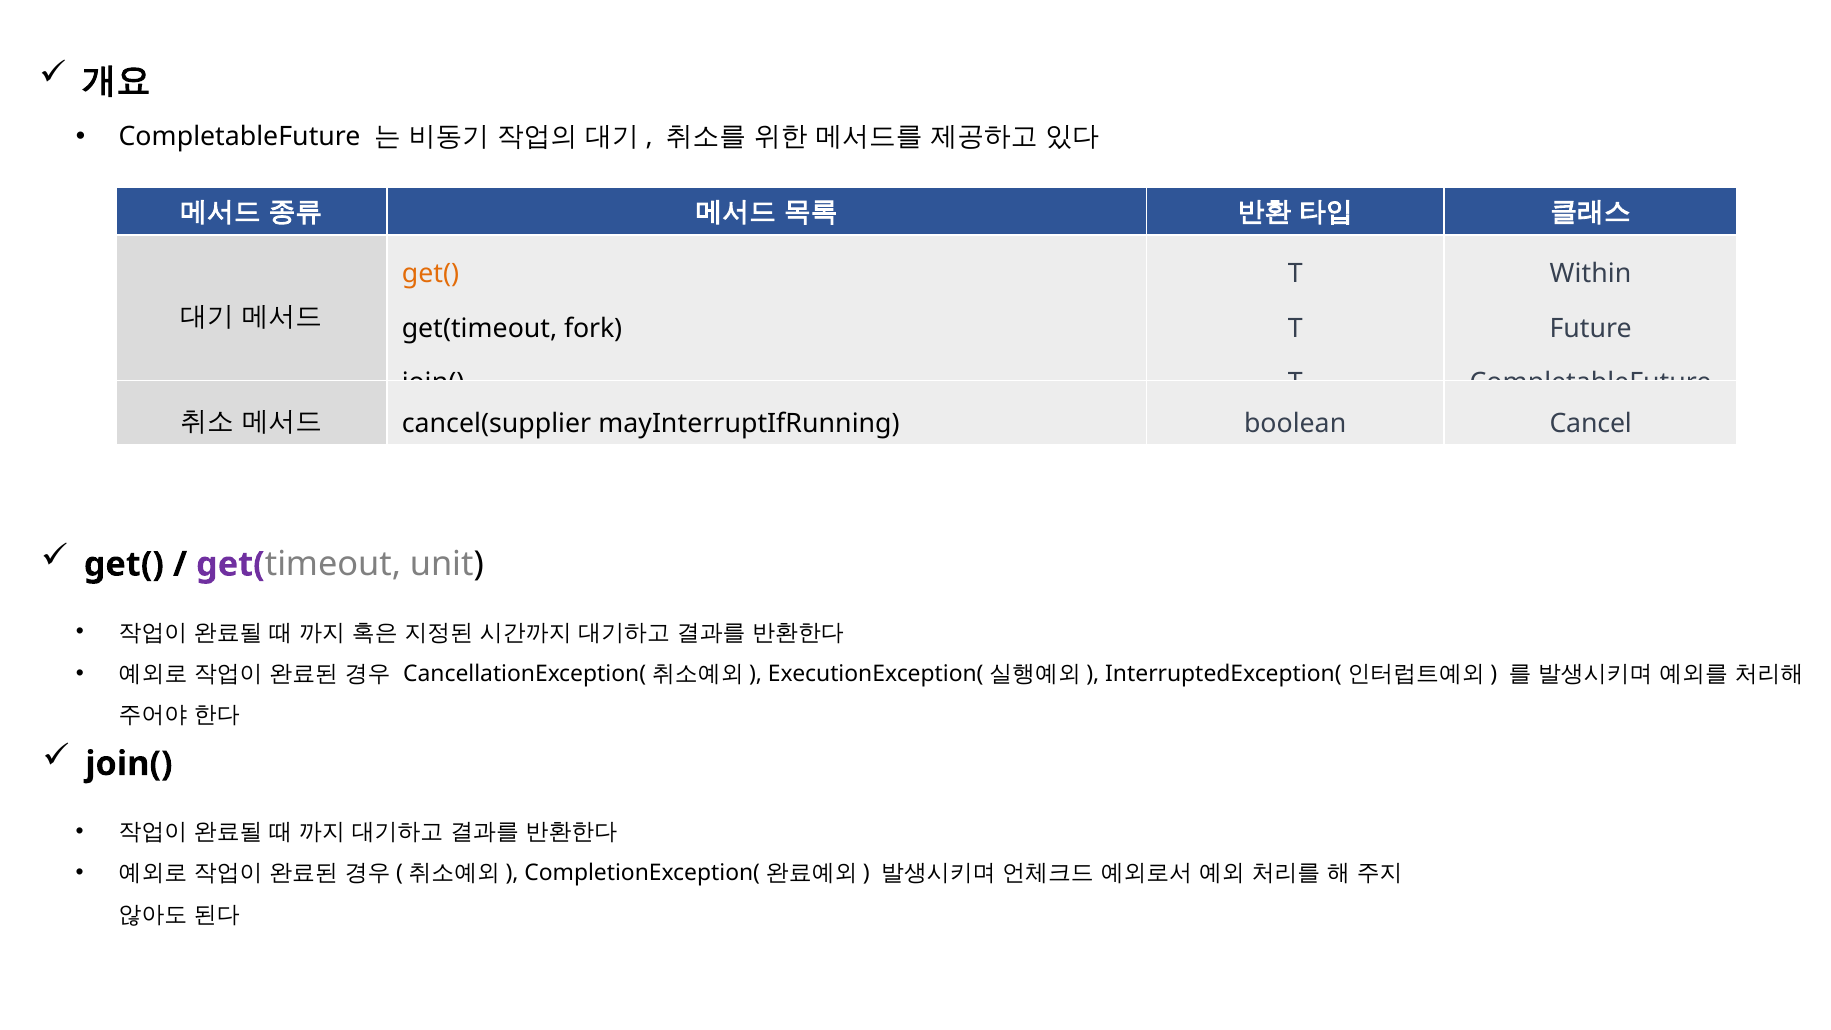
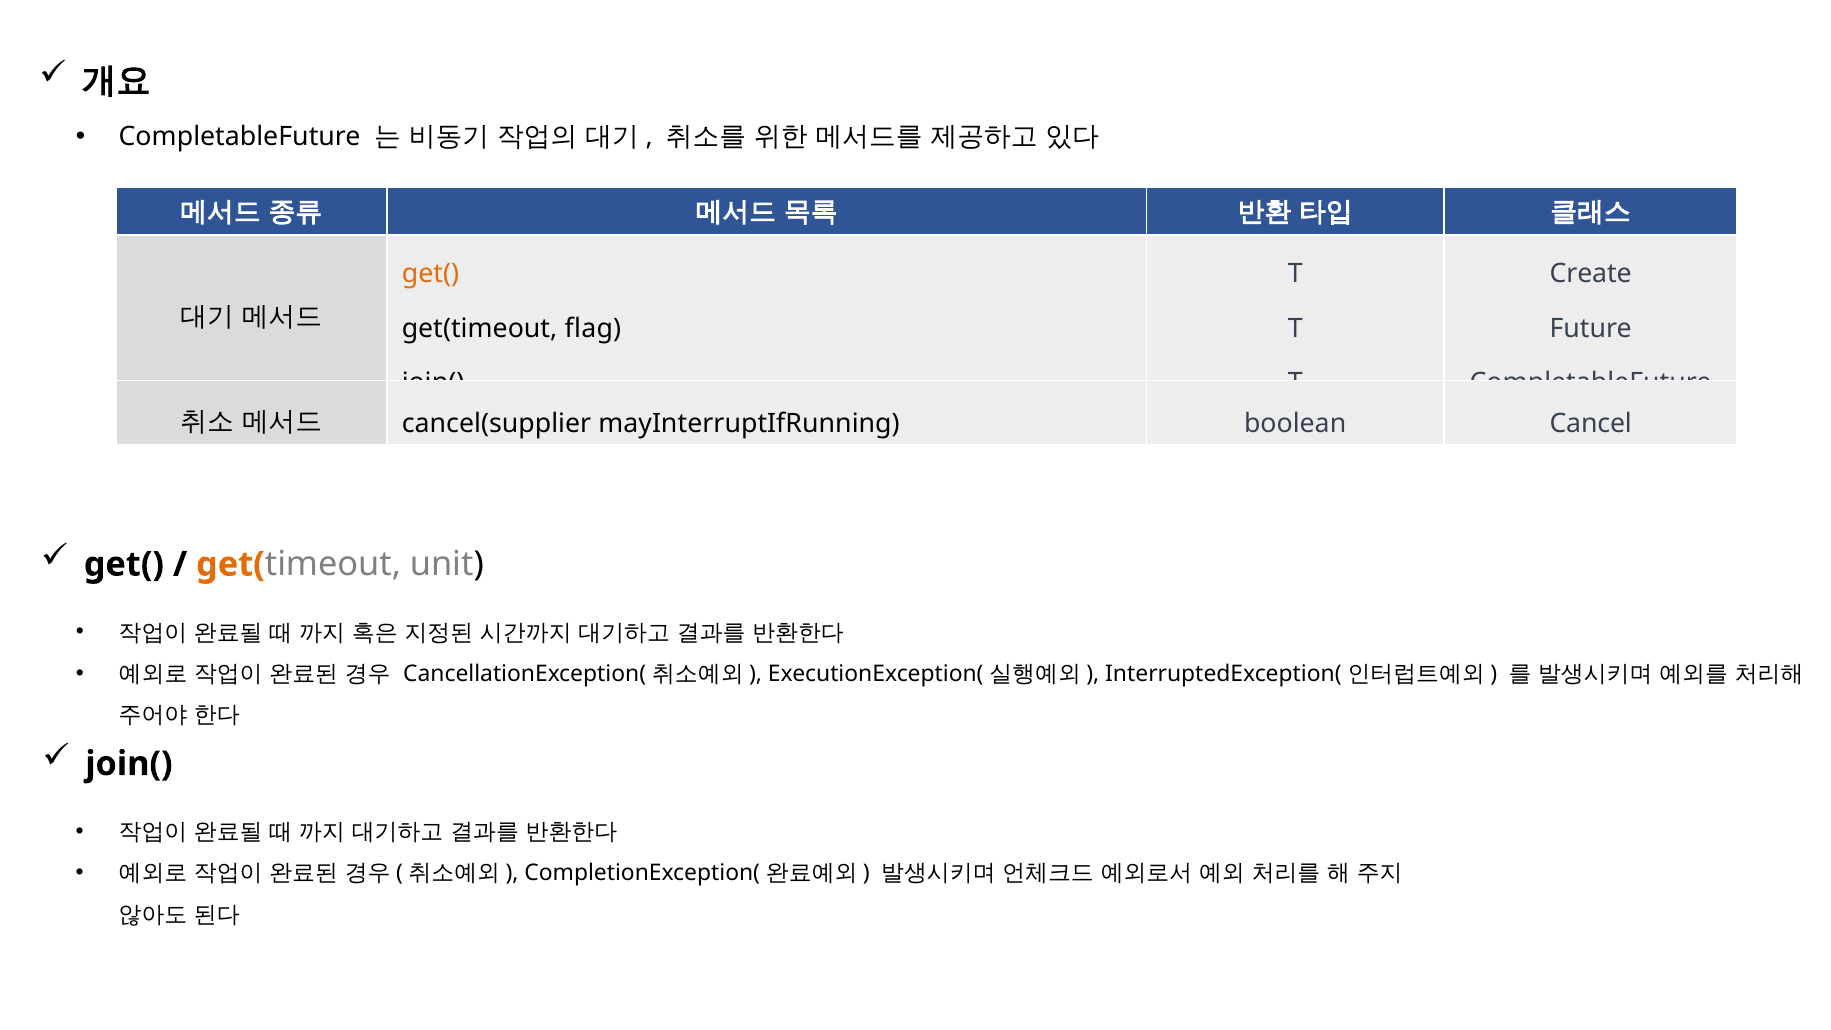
Within: Within -> Create (1591, 274)
fork: fork -> flag (593, 329)
get( colour: purple -> orange (230, 564)
